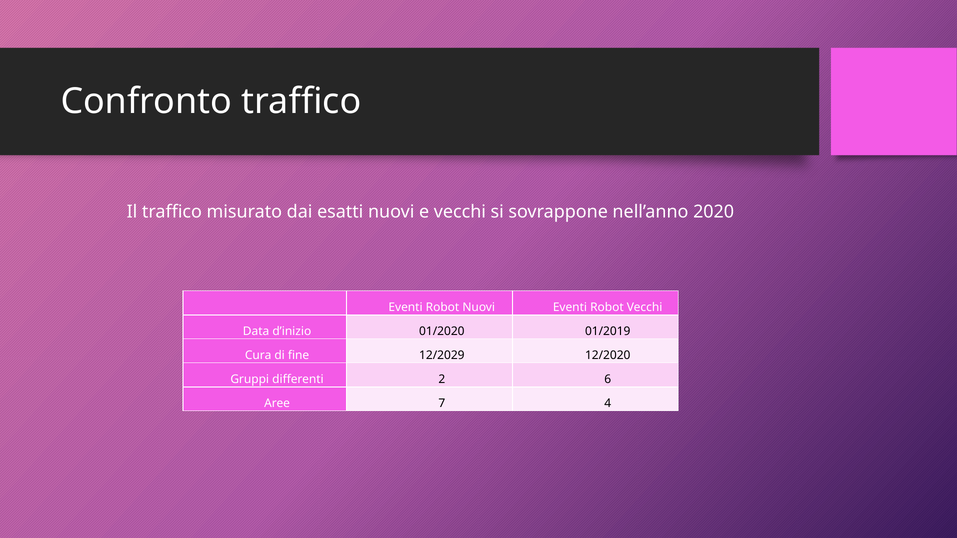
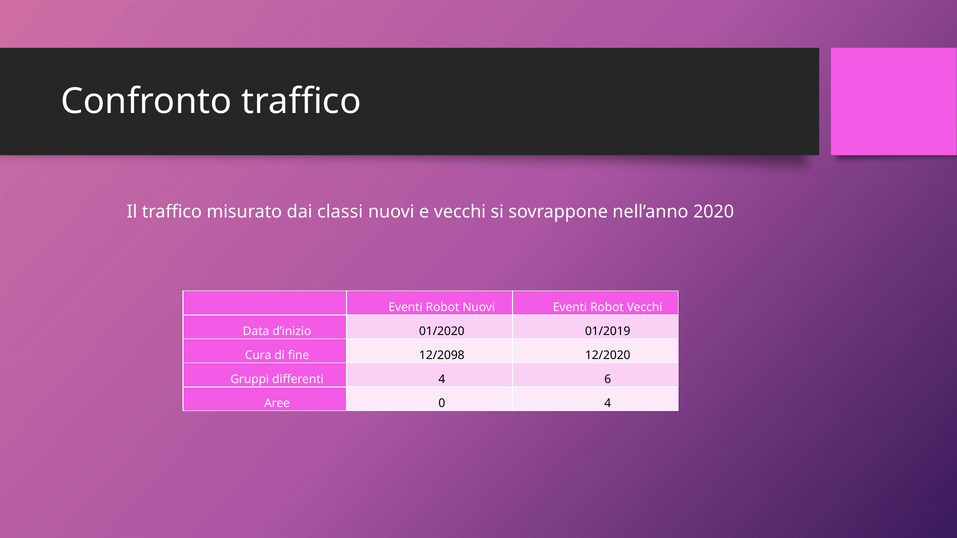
esatti: esatti -> classi (340, 212)
12/2029: 12/2029 -> 12/2098 (442, 355)
differenti 2: 2 -> 4 (442, 380)
7: 7 -> 0 (442, 404)
